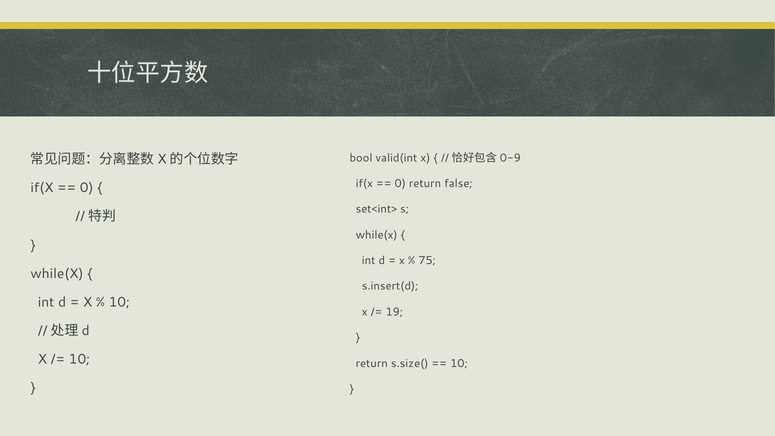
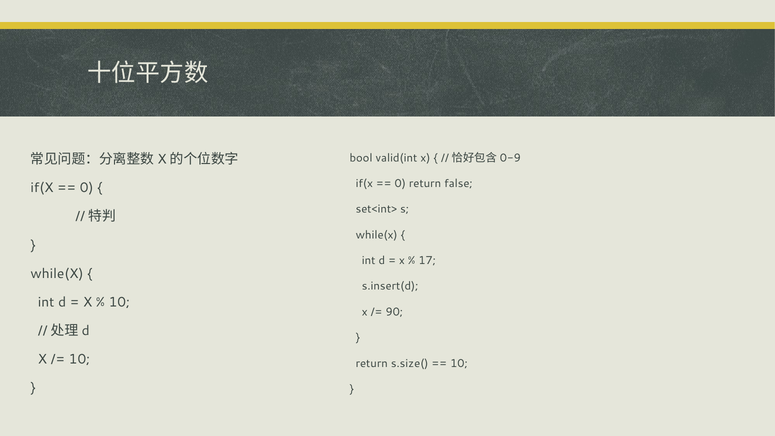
75: 75 -> 17 (427, 261)
19: 19 -> 90 (394, 312)
